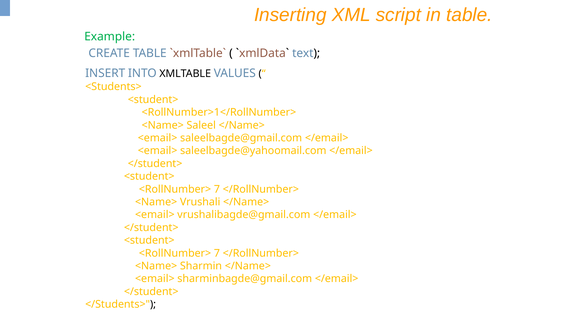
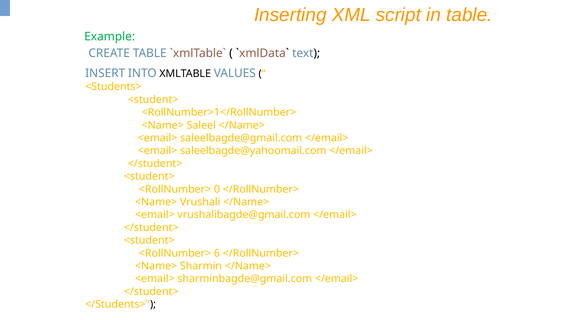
7: 7 -> 0 (217, 189)
7: 7 -> 6 (217, 253)
